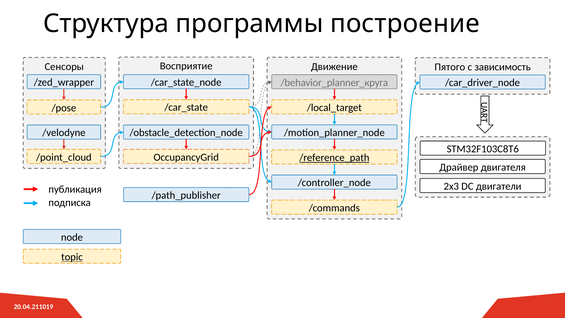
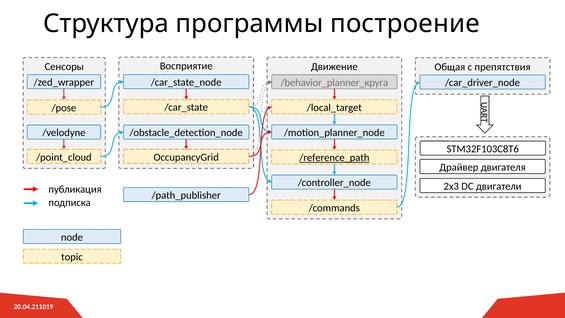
Пятого: Пятого -> Общая (450, 67)
зависимость: зависимость -> препятствия (503, 67)
topic underline: present -> none (72, 257)
